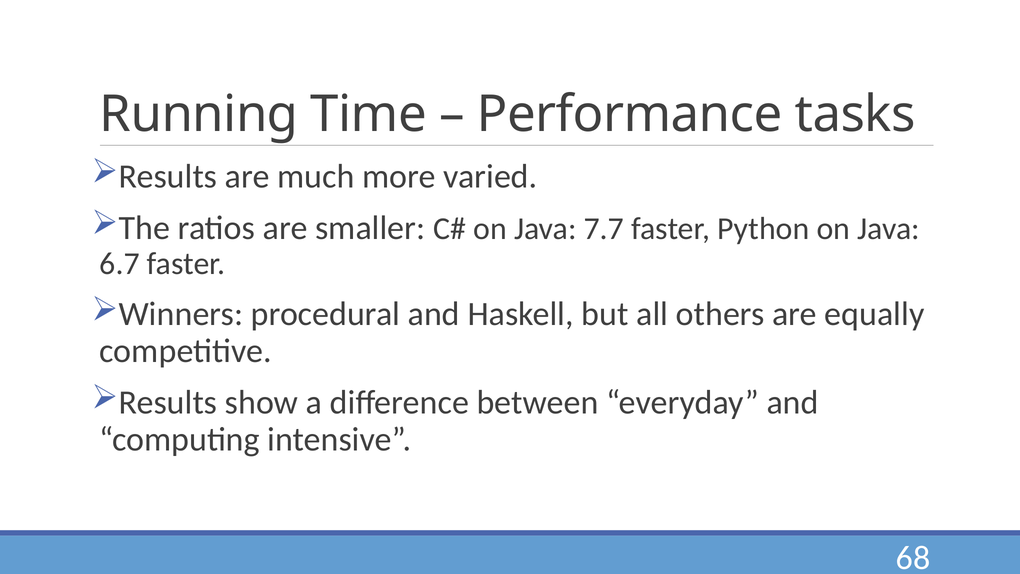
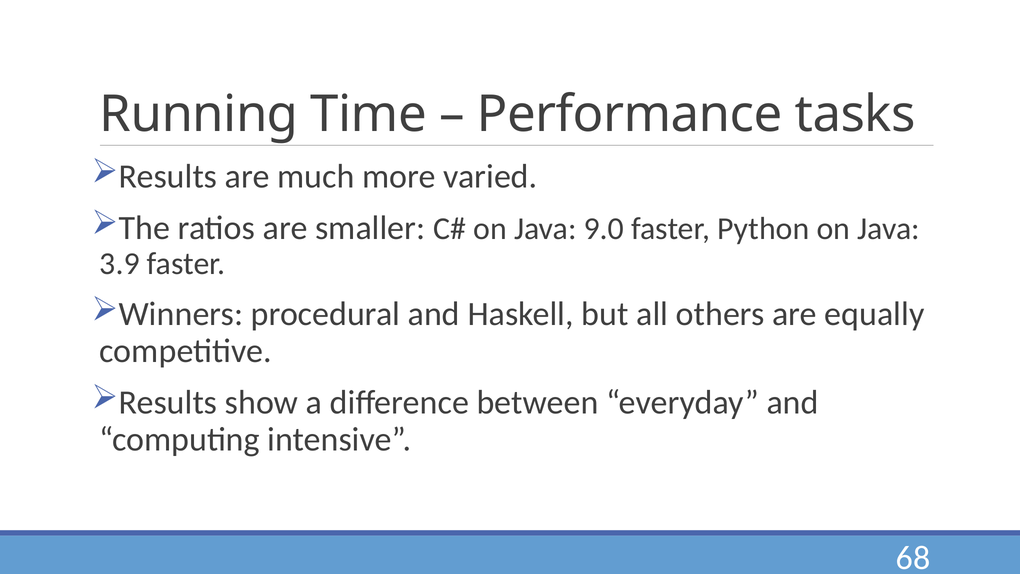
7.7: 7.7 -> 9.0 (604, 229)
6.7: 6.7 -> 3.9 (120, 264)
